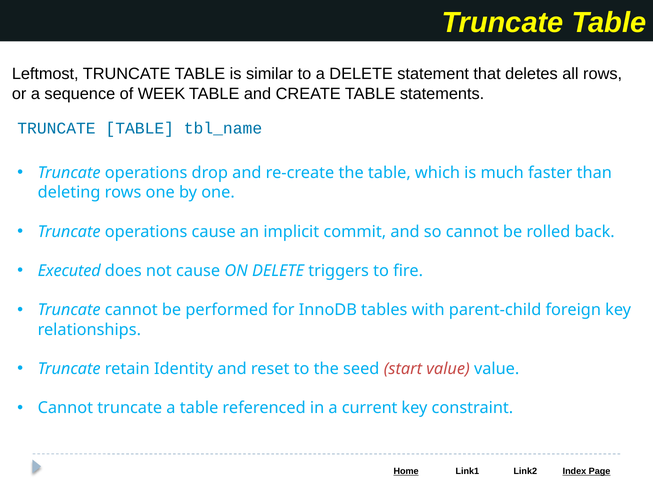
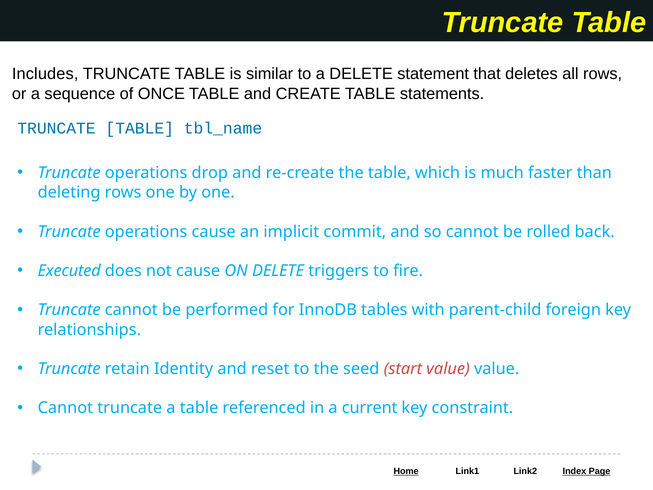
Leftmost: Leftmost -> Includes (45, 74)
WEEK: WEEK -> ONCE (161, 94)
